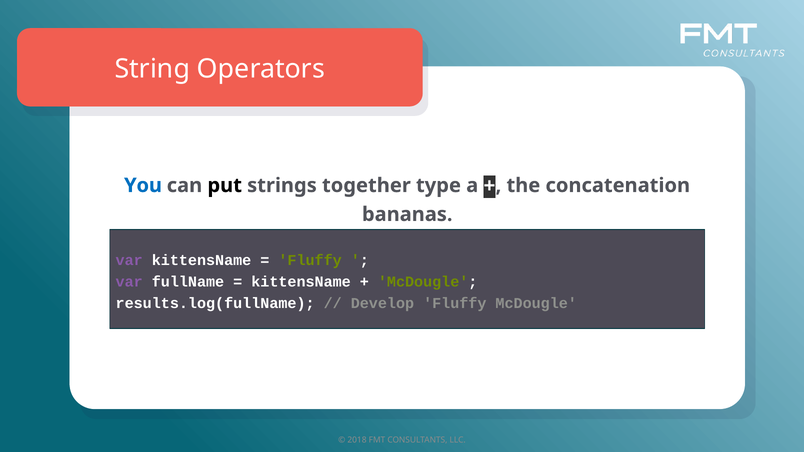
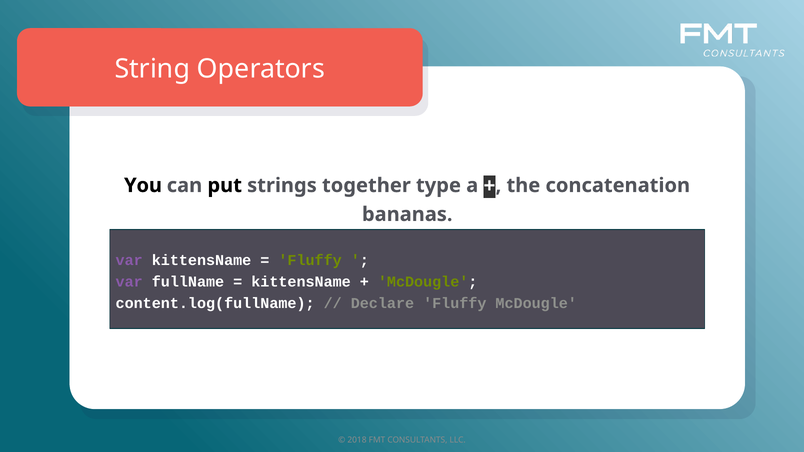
You colour: blue -> black (143, 186)
results.log(fullName: results.log(fullName -> content.log(fullName (215, 304)
Develop: Develop -> Declare (382, 304)
